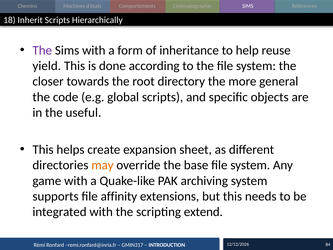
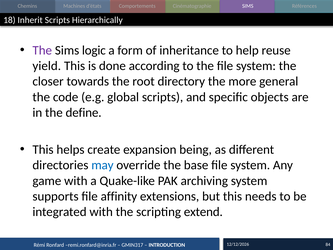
Sims with: with -> logic (94, 50)
useful: useful -> define (84, 112)
sheet: sheet -> being (196, 149)
may colour: orange -> blue (102, 165)
